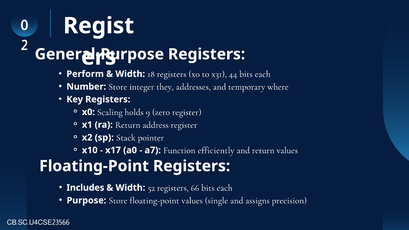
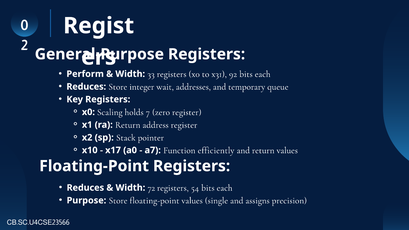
18: 18 -> 33 (151, 74)
44: 44 -> 92 (233, 74)
Number: Number -> Reduces (86, 87)
they: they -> wait (165, 87)
where: where -> queue (278, 87)
9: 9 -> 7 (148, 112)
Includes: Includes -> Reduces (85, 188)
52: 52 -> 72 (151, 188)
66: 66 -> 54 (195, 188)
